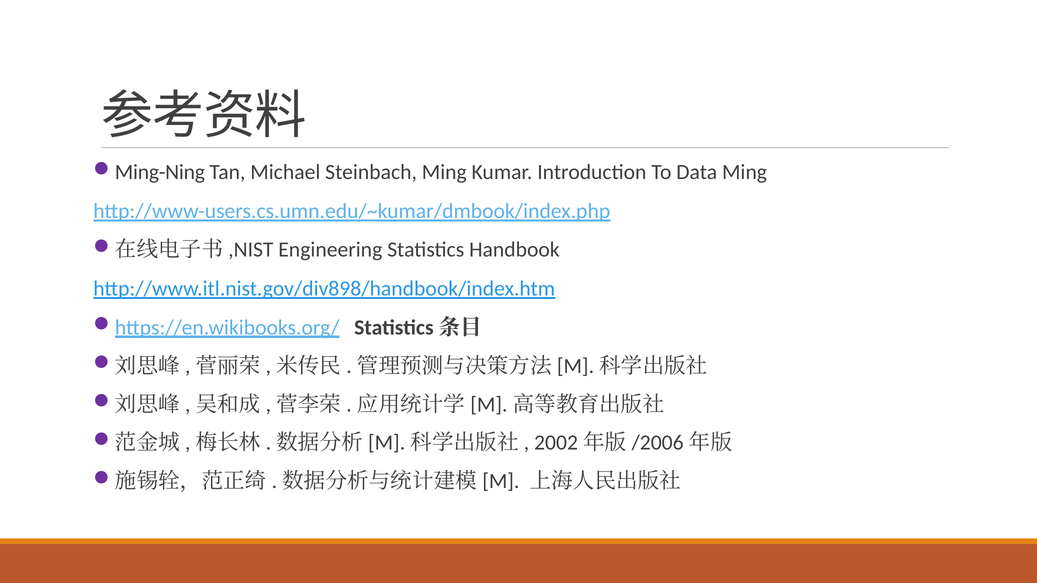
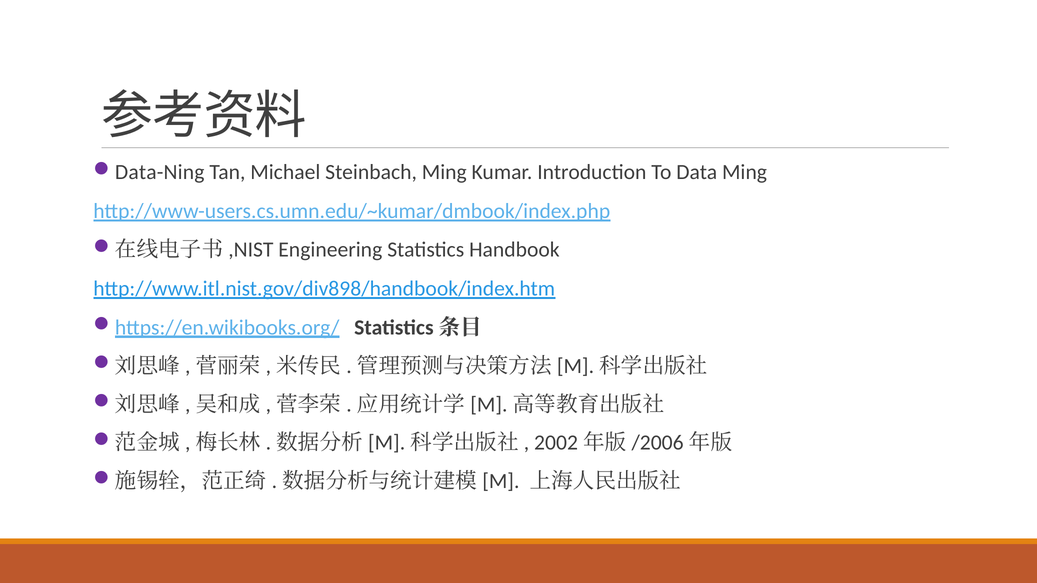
Ming-Ning: Ming-Ning -> Data-Ning (160, 172)
